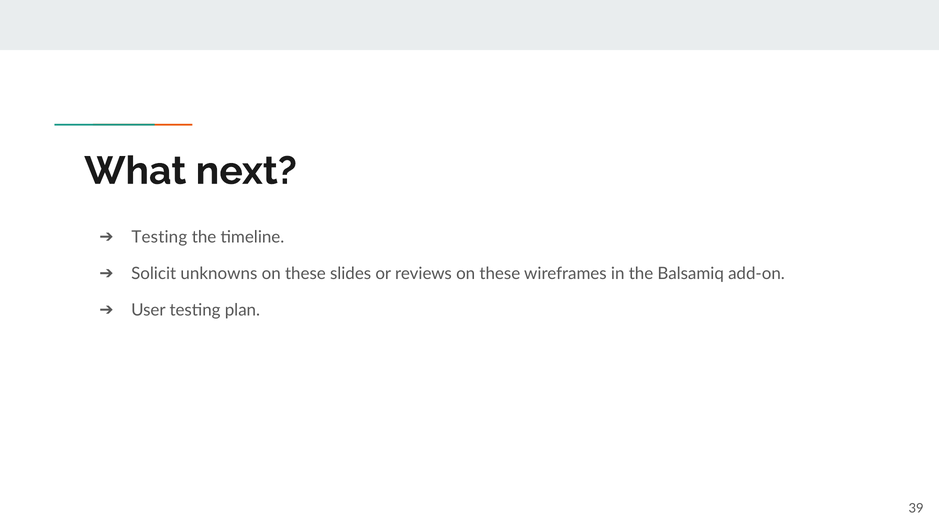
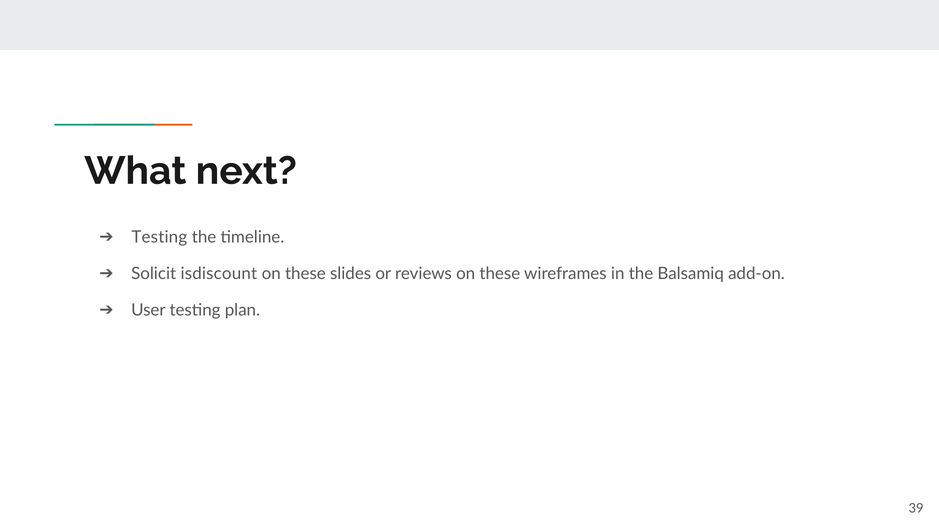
unknowns: unknowns -> isdiscount (219, 274)
